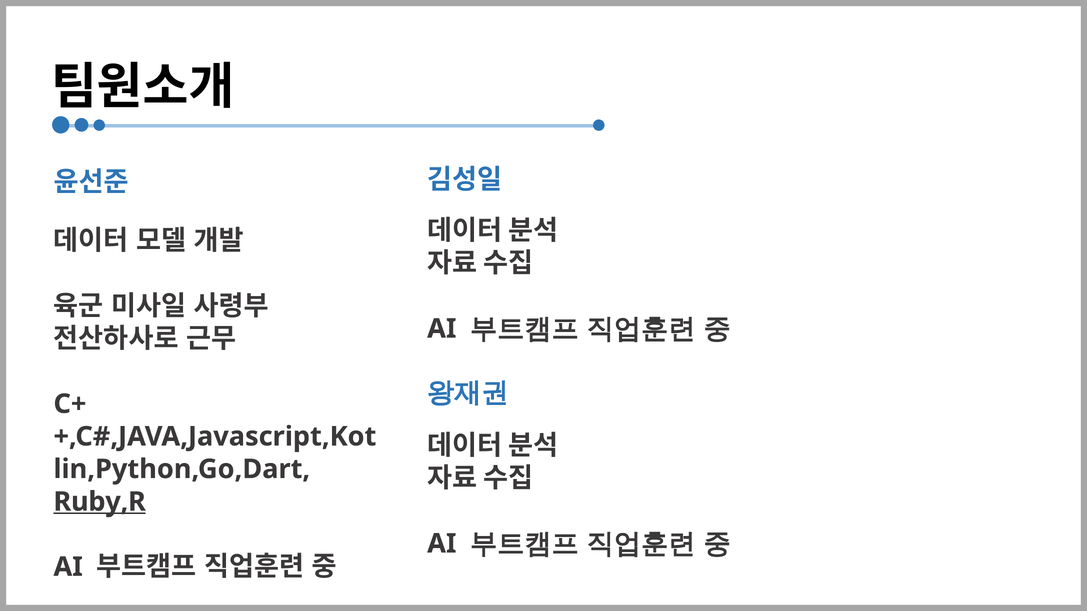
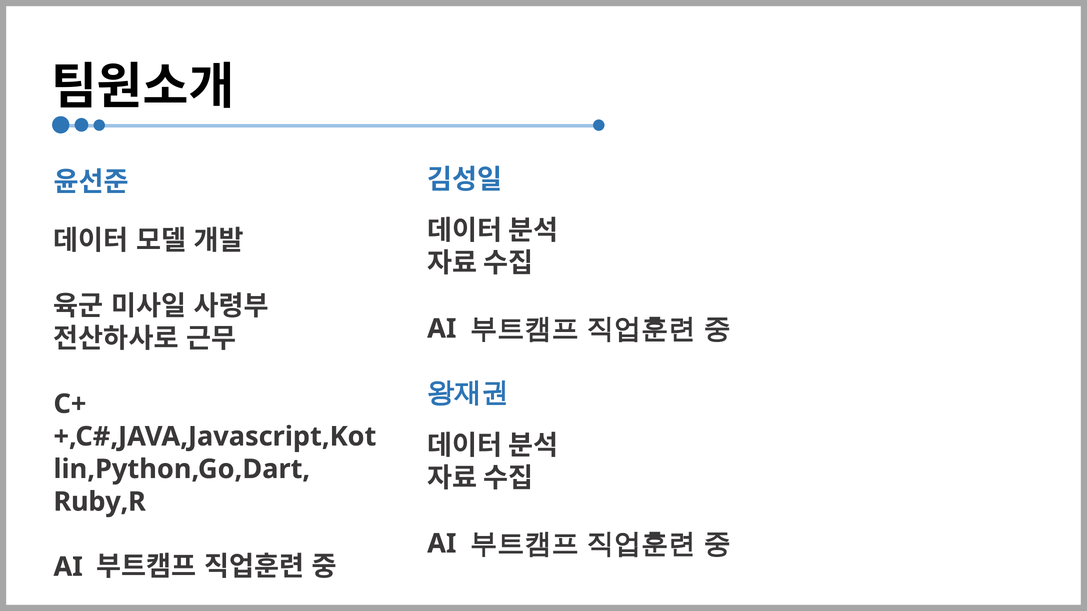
Ruby,R underline: present -> none (100, 502)
